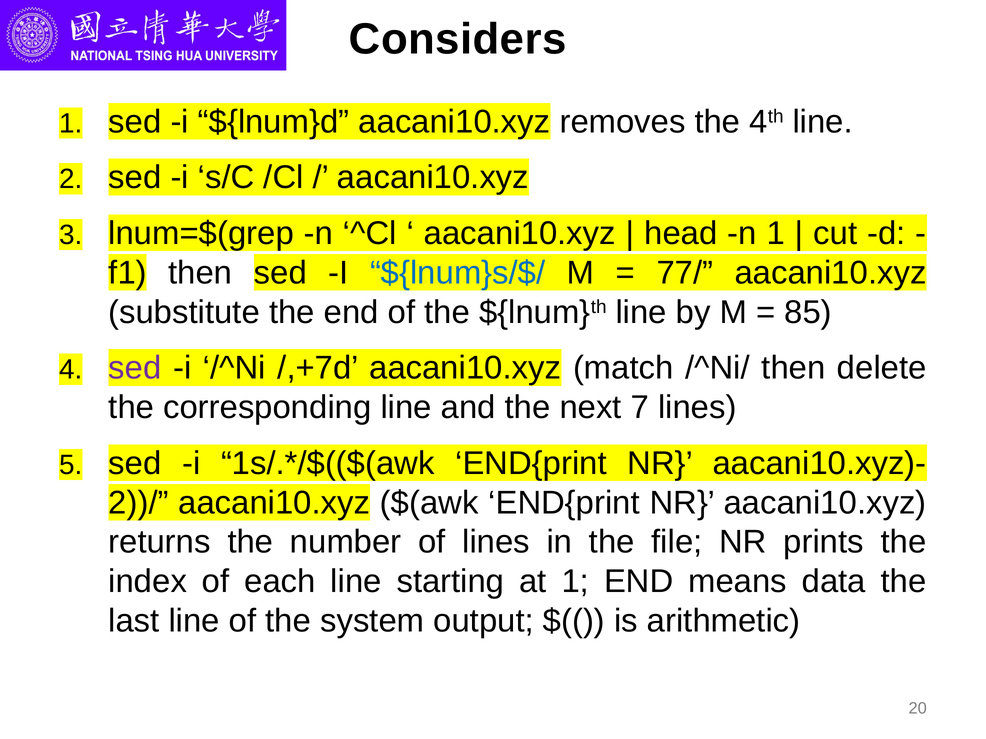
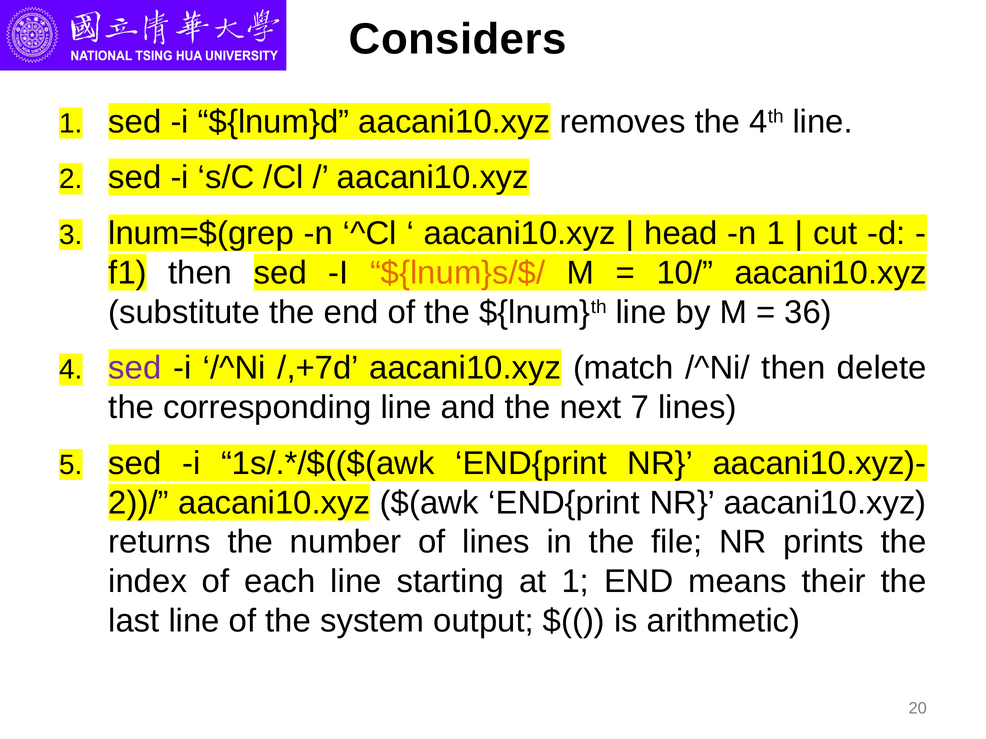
${lnum}s/$/ colour: blue -> orange (458, 273)
77/: 77/ -> 10/ (685, 273)
85: 85 -> 36 (808, 312)
data: data -> their (834, 582)
